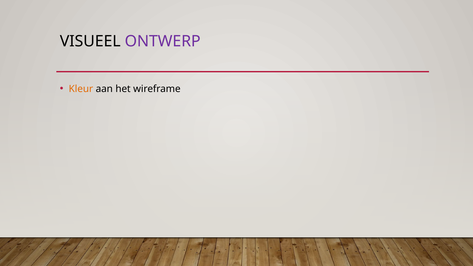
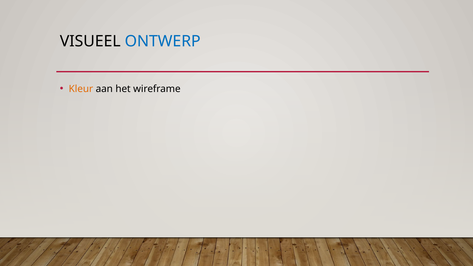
ONTWERP colour: purple -> blue (163, 41)
